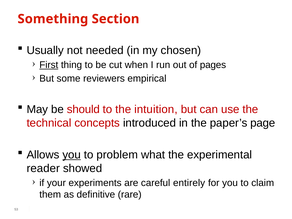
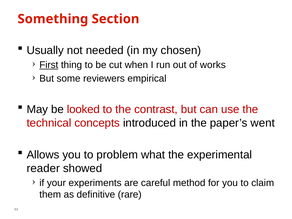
pages: pages -> works (213, 65)
should: should -> looked (83, 109)
intuition: intuition -> contrast (156, 109)
page: page -> went (263, 123)
you underline: present -> none (72, 155)
entirely: entirely -> method (189, 183)
